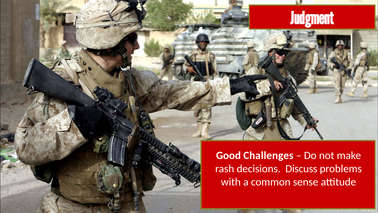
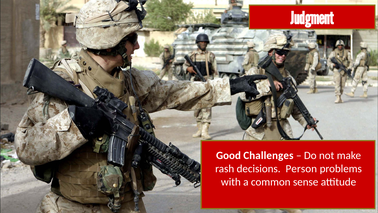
Discuss: Discuss -> Person (301, 169)
